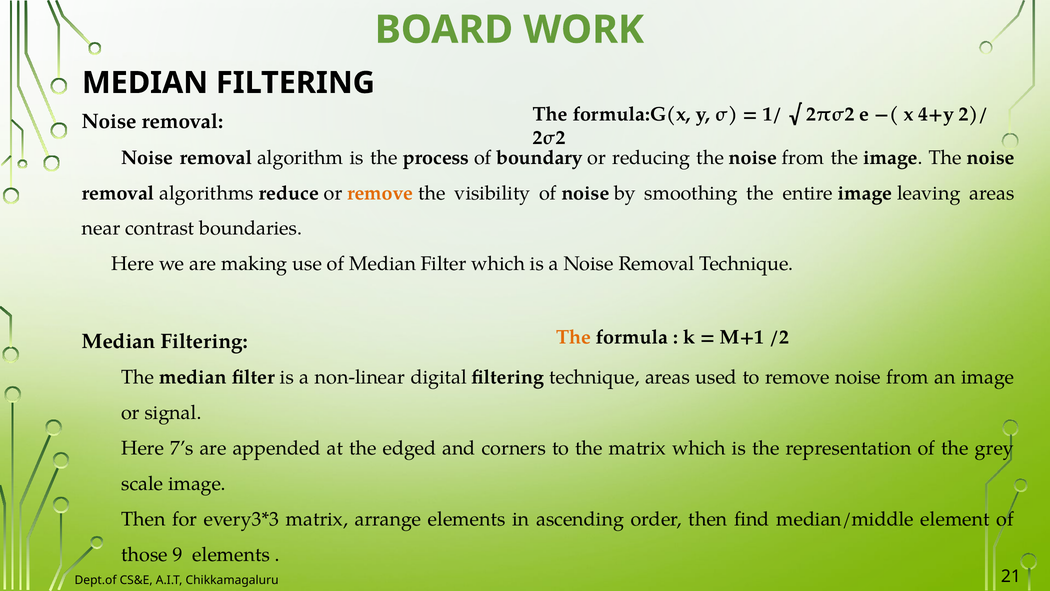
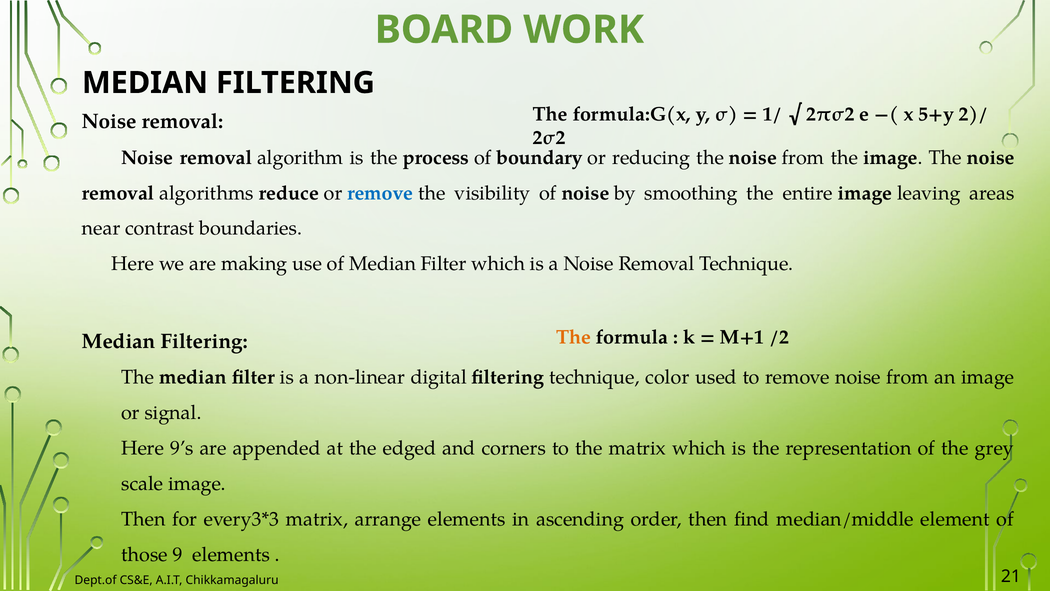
4+y: 4+y -> 5+y (936, 114)
remove colour: orange -> blue (380, 193)
technique areas: areas -> color (667, 377)
7’s: 7’s -> 9’s (182, 448)
